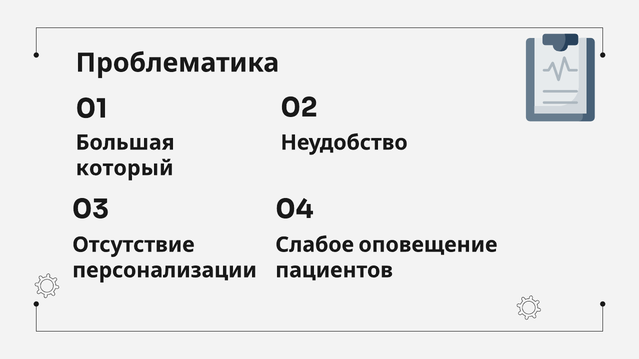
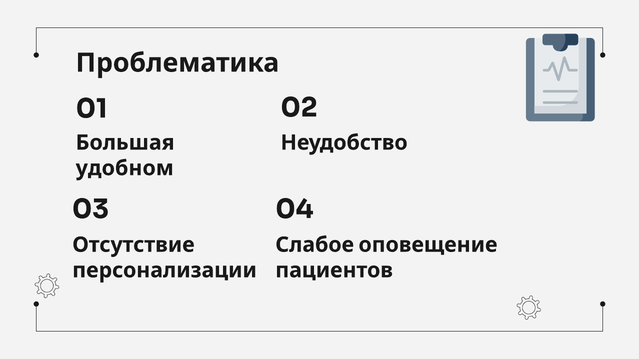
который: который -> удобном (125, 168)
